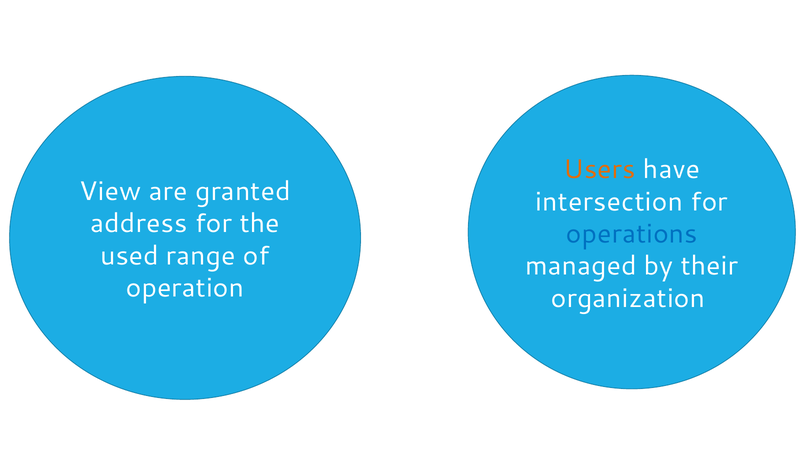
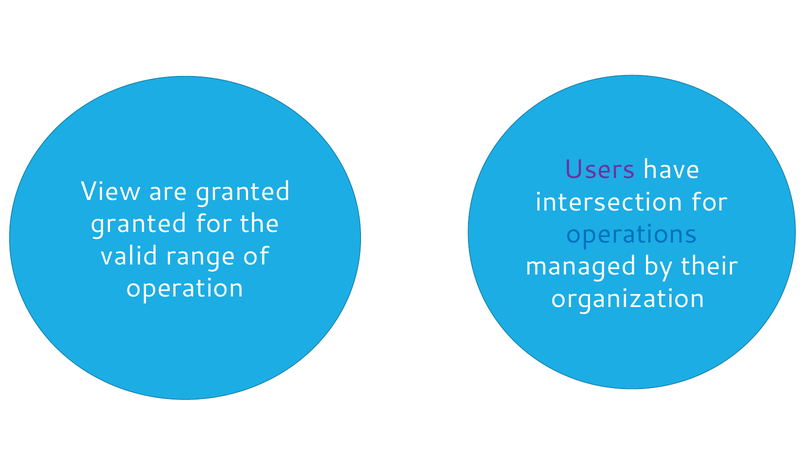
Users colour: orange -> purple (599, 169)
address: address -> granted (139, 224)
used: used -> valid (129, 256)
